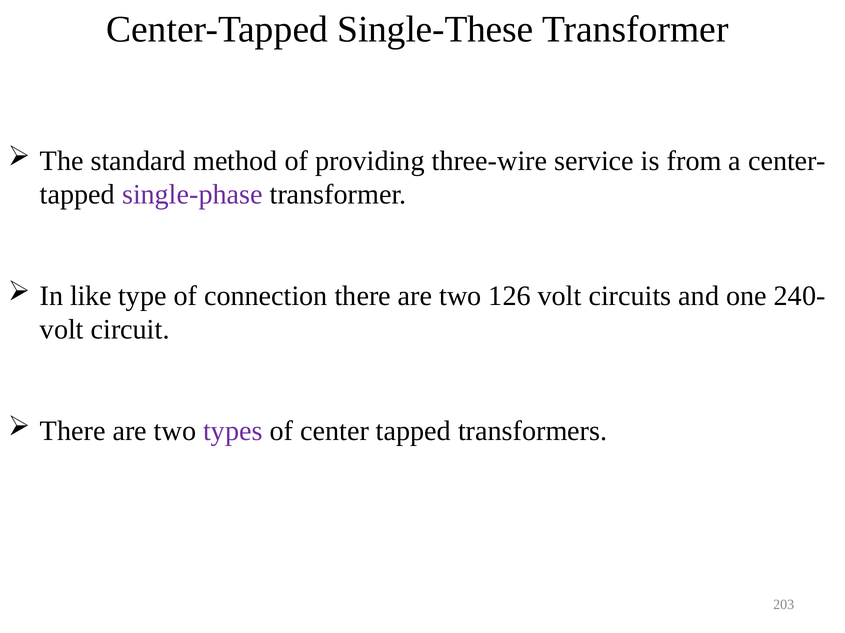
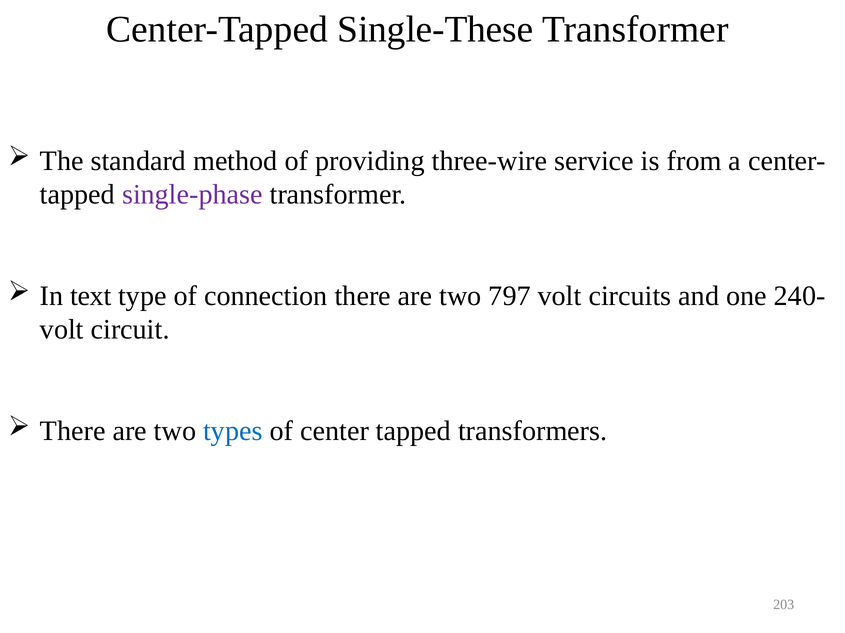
like: like -> text (91, 296)
126: 126 -> 797 (510, 296)
types colour: purple -> blue (233, 431)
